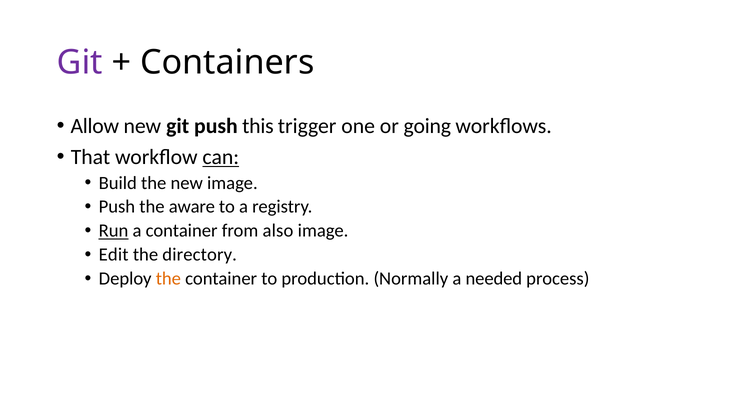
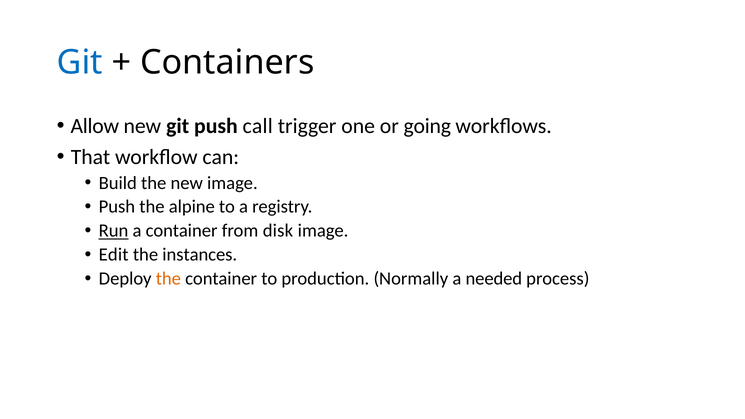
Git colour: purple -> blue (80, 63)
this: this -> call (258, 126)
can underline: present -> none (221, 157)
aware: aware -> alpine (192, 207)
also: also -> disk (278, 231)
directory: directory -> instances (200, 255)
